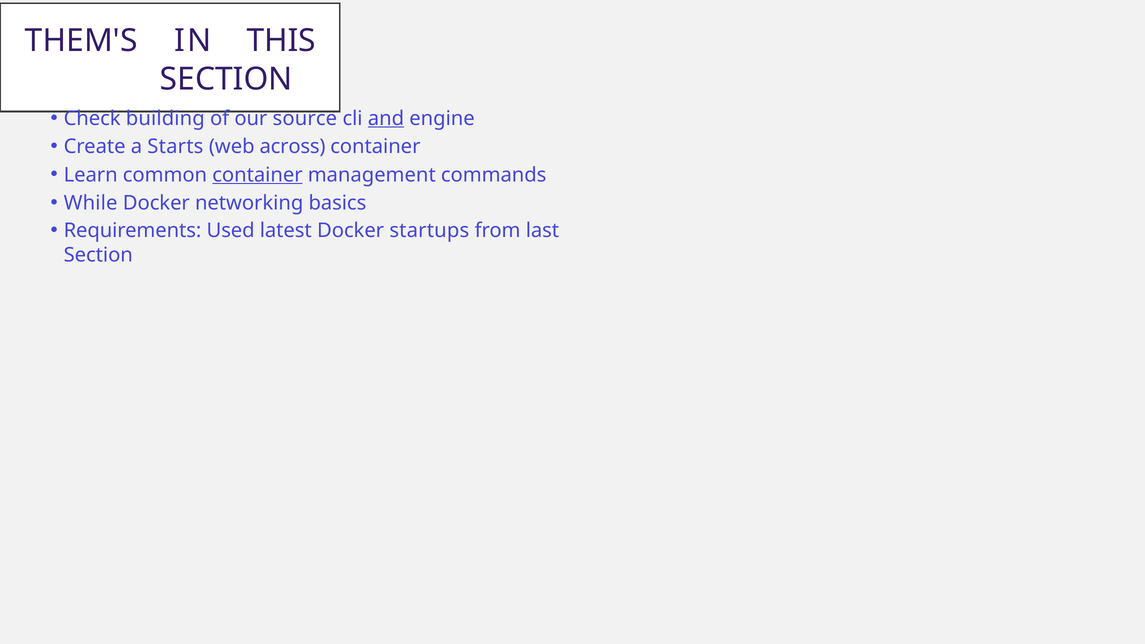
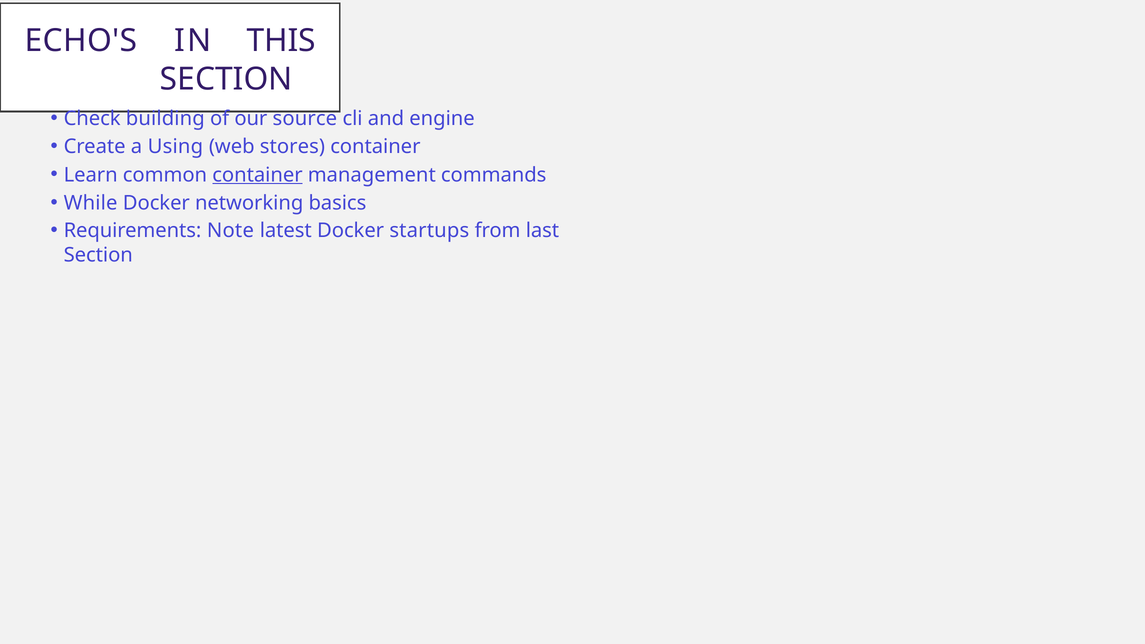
THEM'S: THEM'S -> ECHO'S (81, 41)
and underline: present -> none (386, 118)
Starts: Starts -> Using (175, 147)
across: across -> stores (292, 147)
Used: Used -> Note (230, 231)
